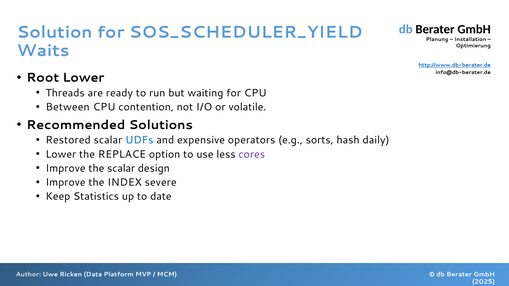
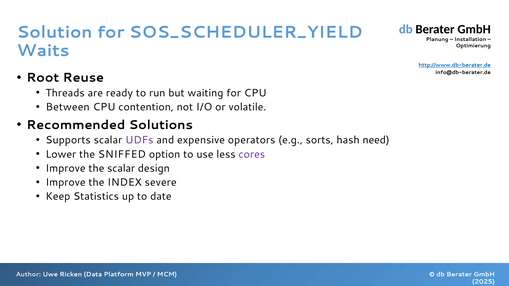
Root Lower: Lower -> Reuse (83, 78)
Restored: Restored -> Supports (68, 140)
UDFs colour: blue -> purple (139, 140)
daily: daily -> need (376, 140)
REPLACE: REPLACE -> SNIFFED (122, 154)
